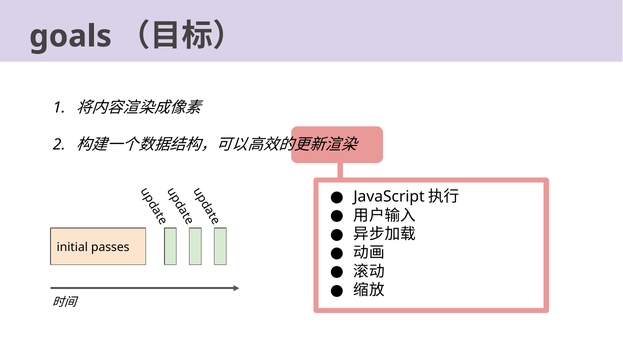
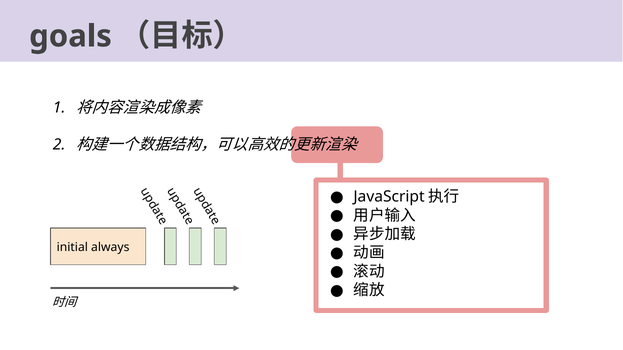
passes: passes -> always (110, 248)
